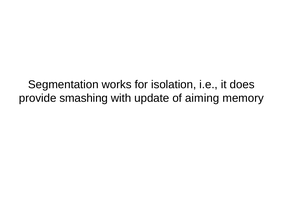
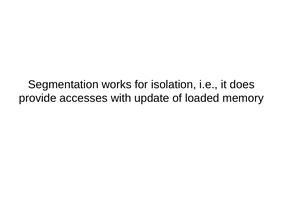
smashing: smashing -> accesses (84, 98)
aiming: aiming -> loaded (202, 98)
